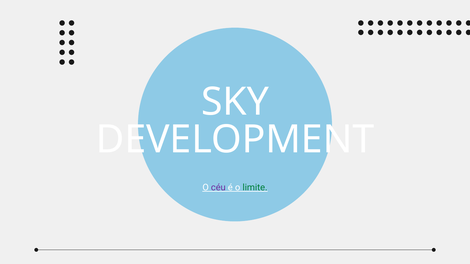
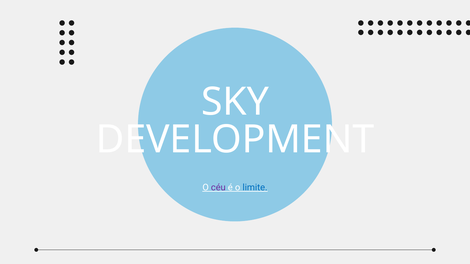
limite colour: green -> blue (255, 188)
